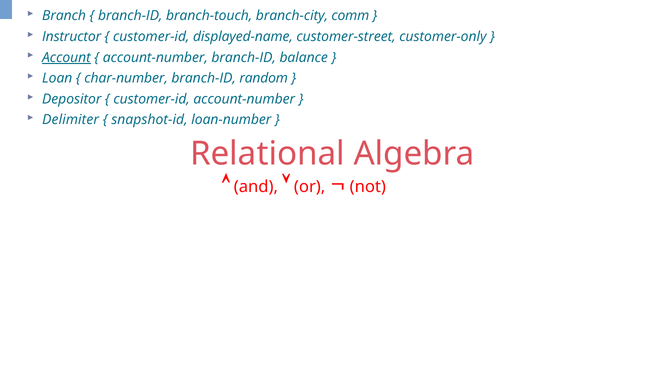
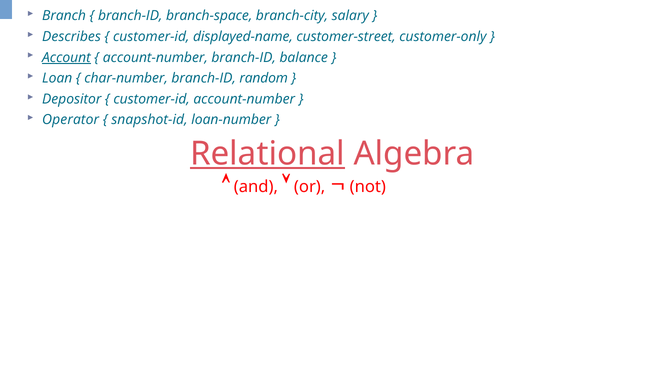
branch-touch: branch-touch -> branch-space (209, 16)
comm: comm -> salary (350, 16)
Instructor: Instructor -> Describes (72, 37)
Delimiter: Delimiter -> Operator (71, 120)
Relational underline: none -> present (267, 154)
